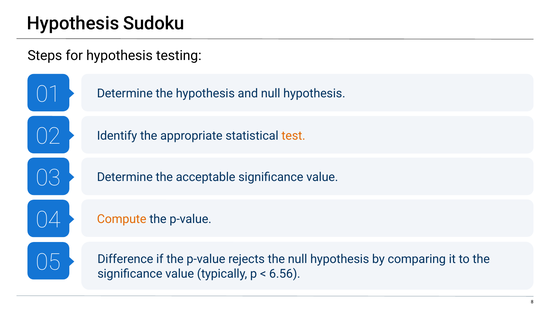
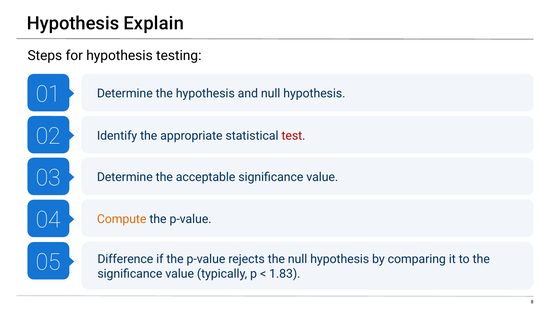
Sudoku: Sudoku -> Explain (154, 23)
test colour: orange -> red (293, 135)
6.56: 6.56 -> 1.83 (285, 273)
